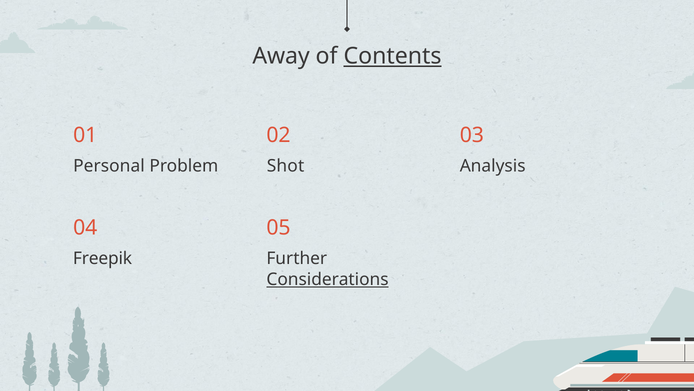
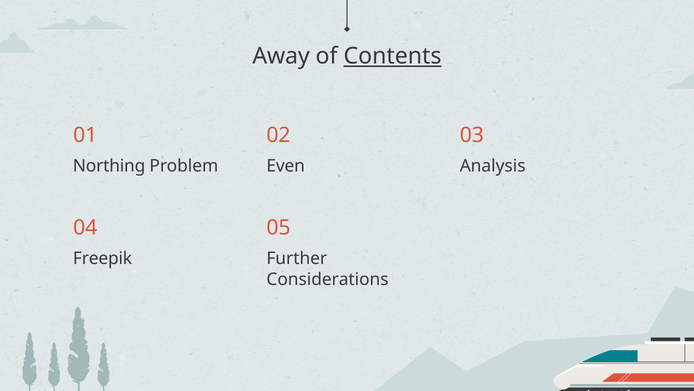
Personal: Personal -> Northing (109, 166)
Shot: Shot -> Even (286, 166)
Considerations underline: present -> none (328, 279)
